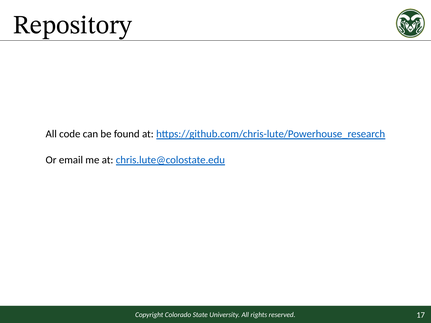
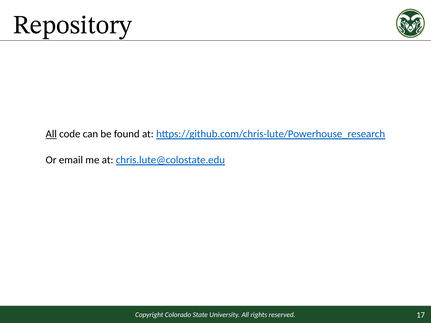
All underline: none -> present (51, 134)
